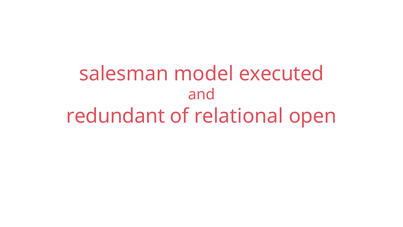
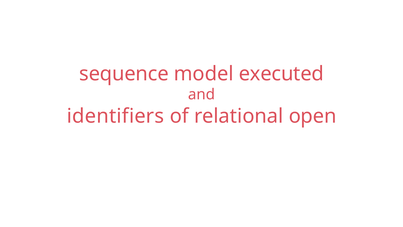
salesman: salesman -> sequence (124, 74)
redundant: redundant -> identifiers (115, 116)
